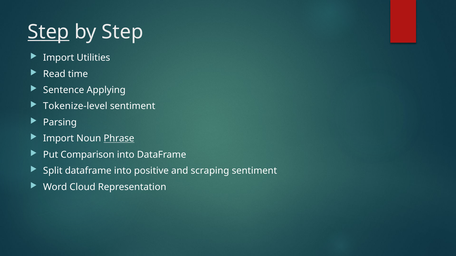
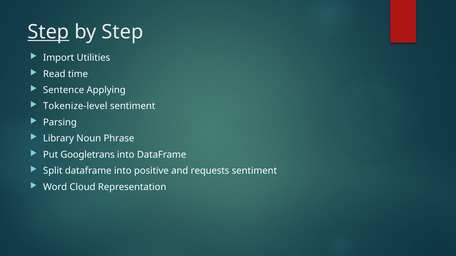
Import: Import -> Library (59, 139)
Phrase underline: present -> none (119, 139)
Comparison: Comparison -> Googletrans (88, 155)
scraping: scraping -> requests (210, 171)
